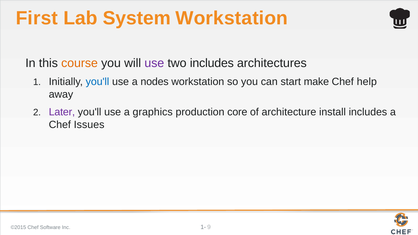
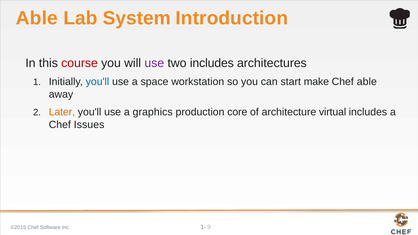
First: First -> Able (37, 18)
System Workstation: Workstation -> Introduction (232, 18)
course colour: orange -> red (80, 63)
nodes: nodes -> space (155, 82)
Chef help: help -> able (367, 82)
Later colour: purple -> orange (62, 112)
install: install -> virtual (333, 112)
